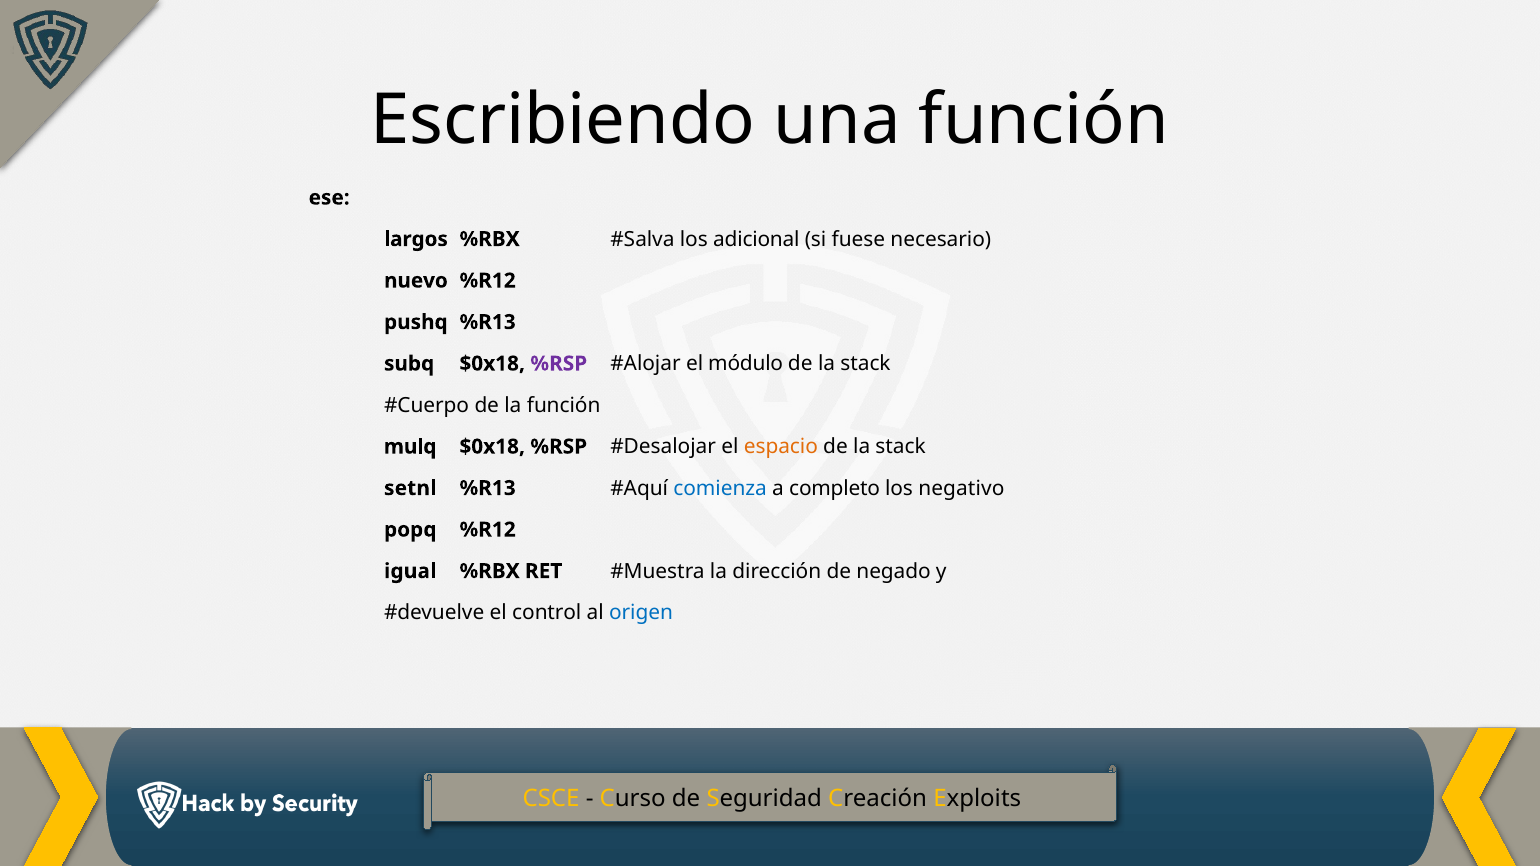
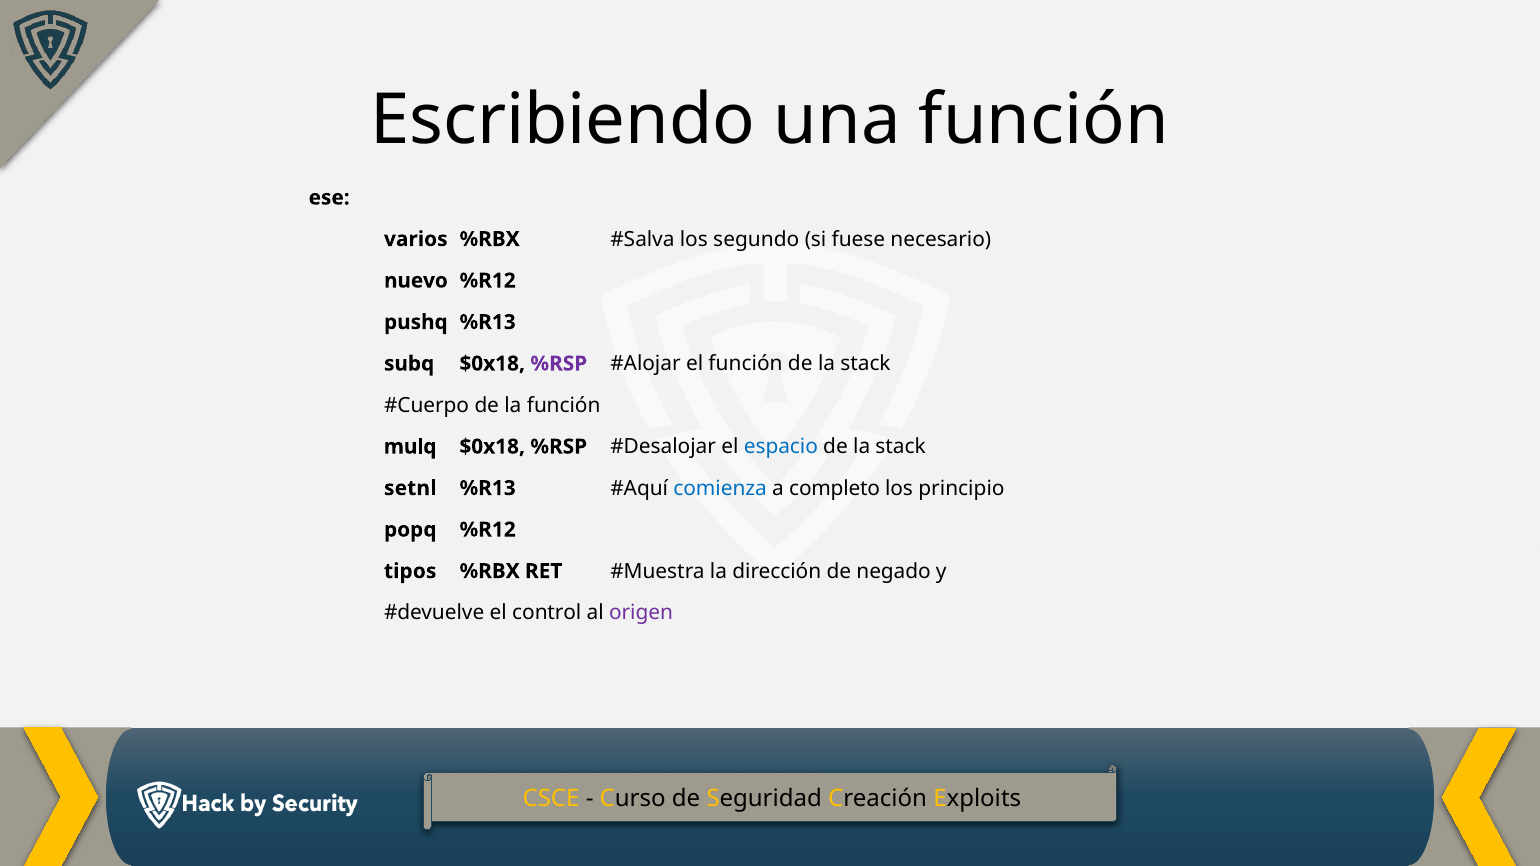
largos: largos -> varios (416, 239)
adicional: adicional -> segundo (756, 239)
el módulo: módulo -> función (746, 364)
espacio colour: orange -> blue (781, 447)
negativo: negativo -> principio (961, 488)
igual: igual -> tipos (410, 571)
origen colour: blue -> purple (641, 613)
